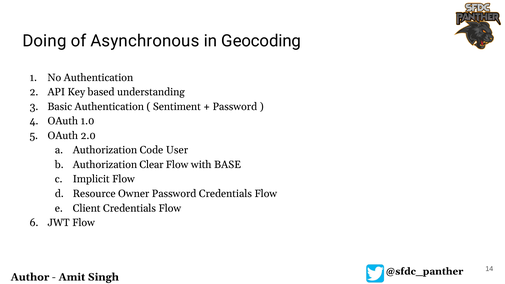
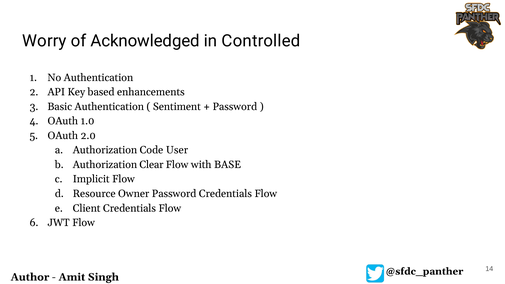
Doing: Doing -> Worry (44, 41)
Asynchronous: Asynchronous -> Acknowledged (145, 41)
Geocoding: Geocoding -> Controlled (261, 41)
understanding: understanding -> enhancements (151, 92)
